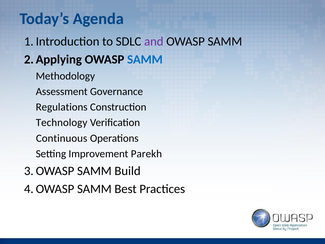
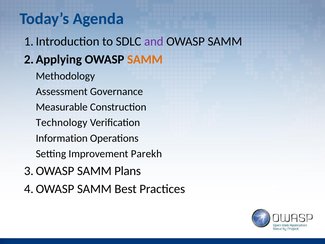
SAMM colour: blue -> orange (145, 59)
Regulations: Regulations -> Measurable (62, 107)
Continuous: Continuous -> Information (62, 138)
Build: Build -> Plans (128, 171)
